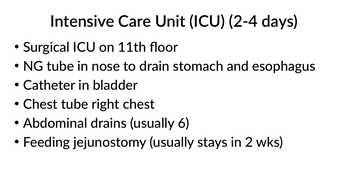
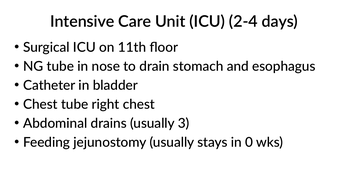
6: 6 -> 3 (184, 124)
2: 2 -> 0 (249, 143)
